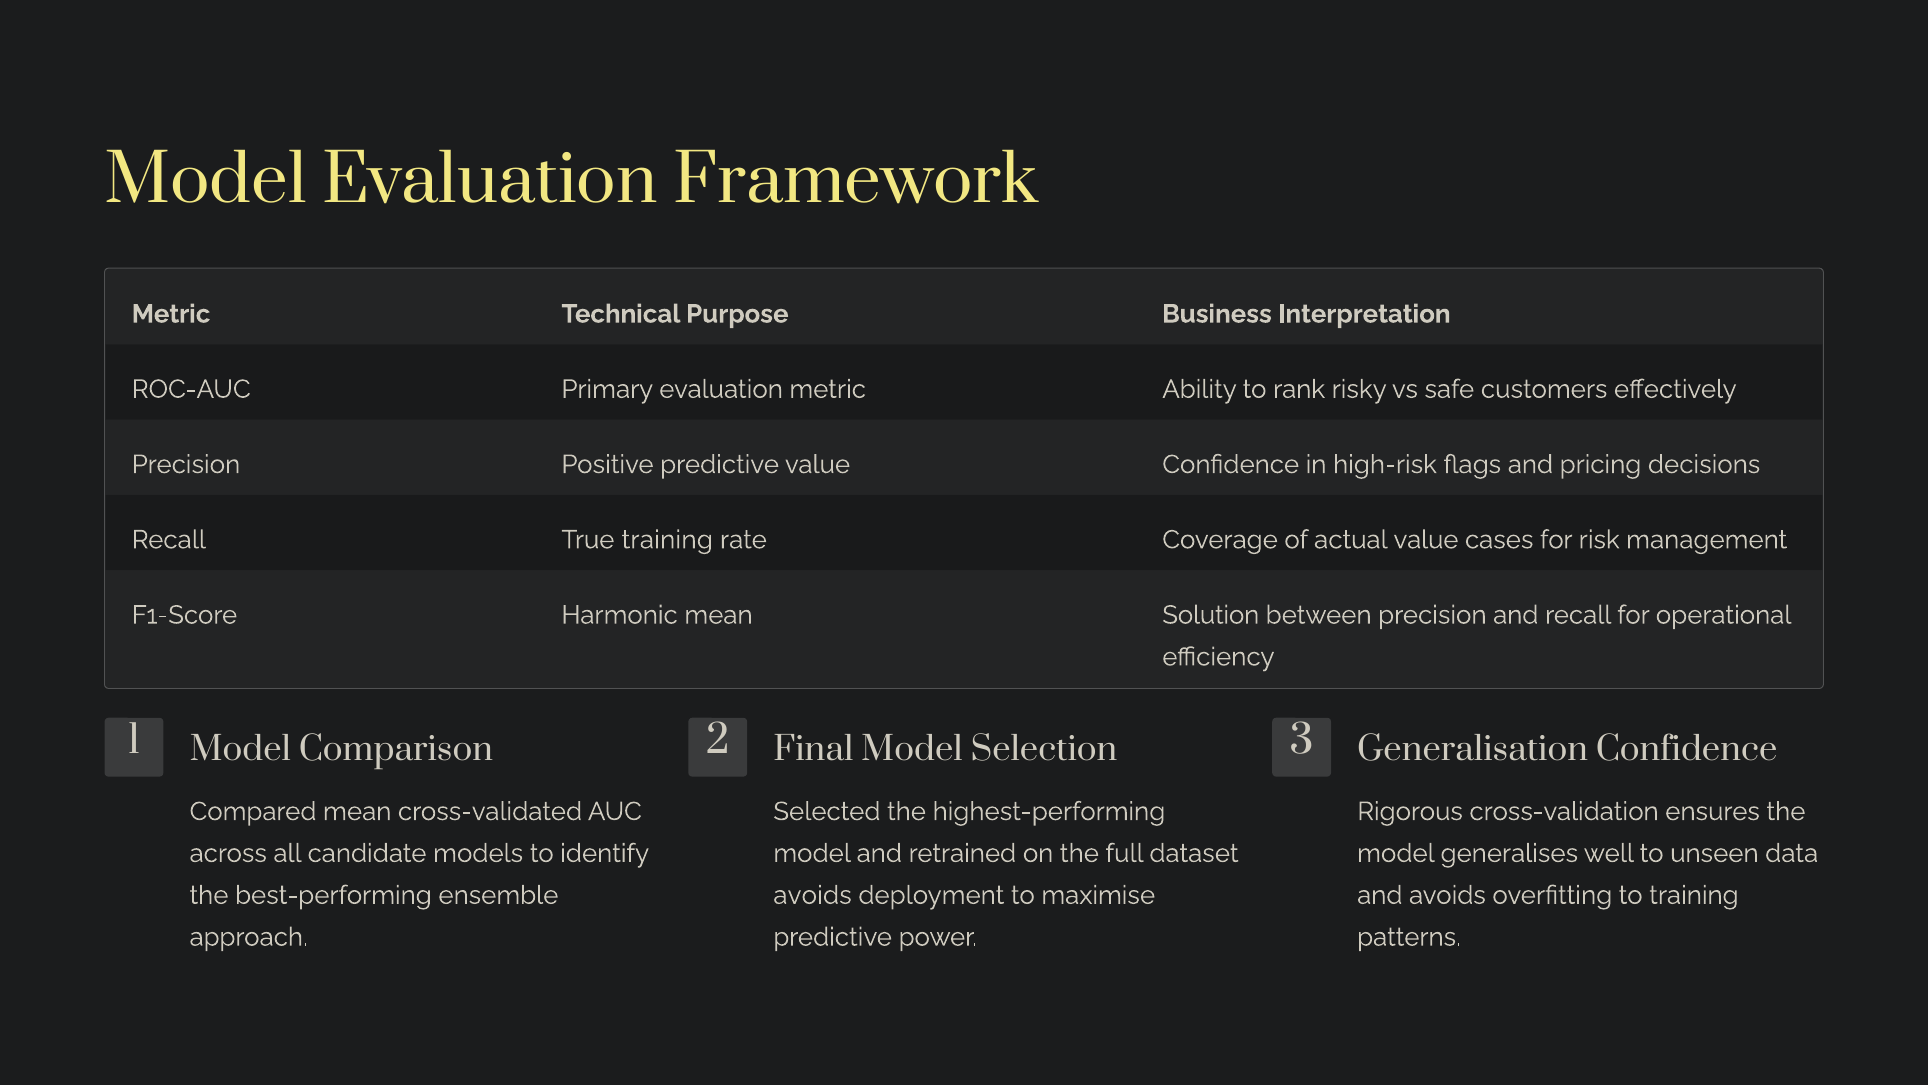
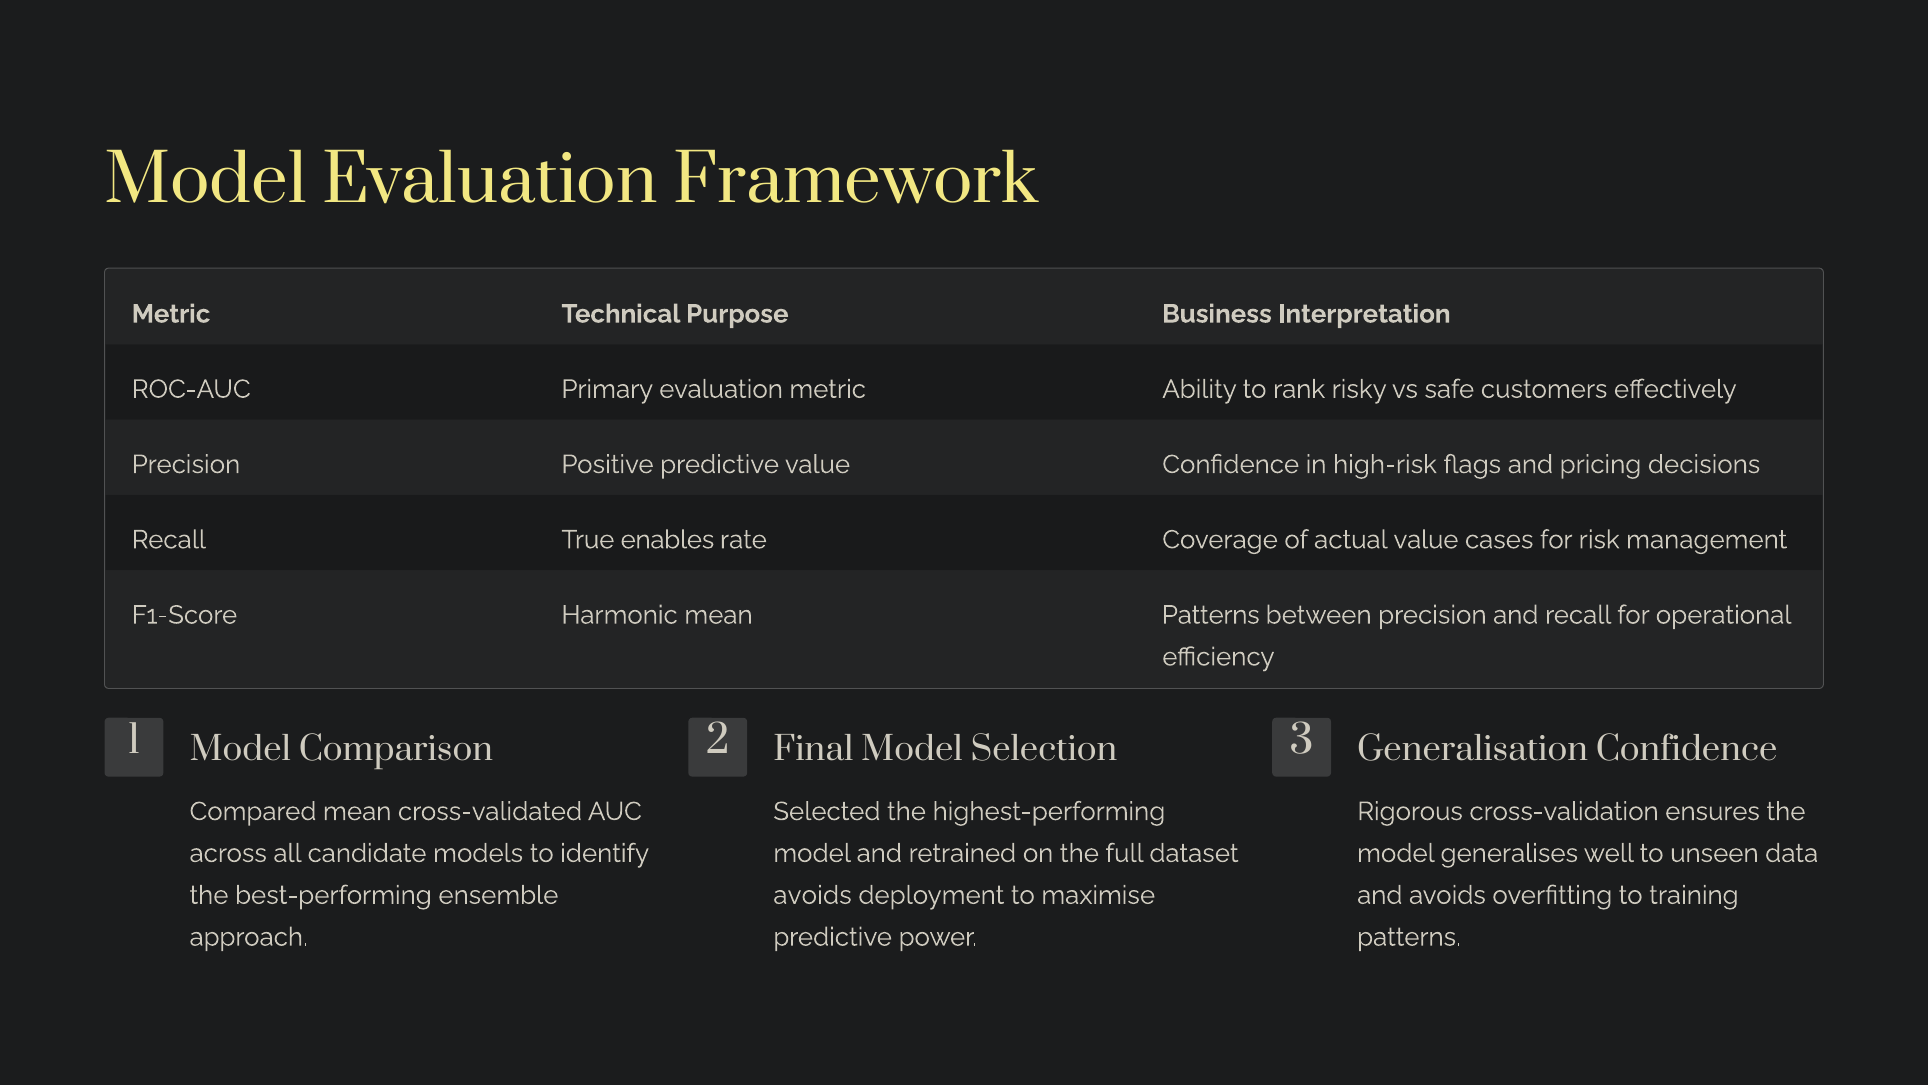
True training: training -> enables (667, 540)
mean Solution: Solution -> Patterns (1211, 615)
